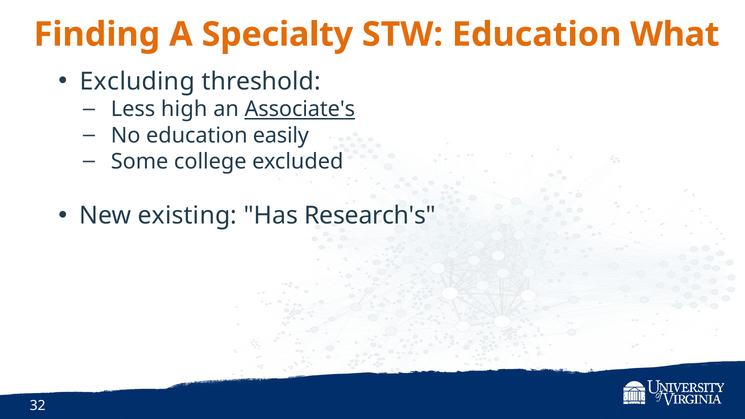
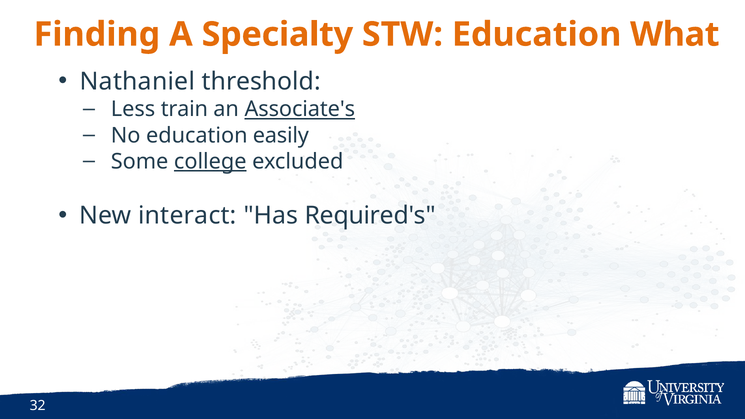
Excluding: Excluding -> Nathaniel (137, 82)
high: high -> train (184, 109)
college underline: none -> present (210, 161)
existing: existing -> interact (187, 216)
Research's: Research's -> Required's (370, 216)
